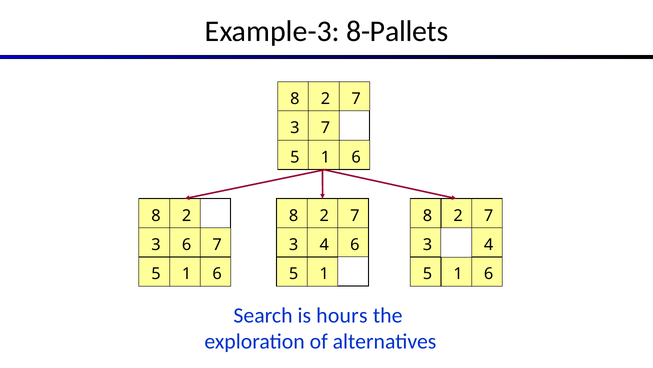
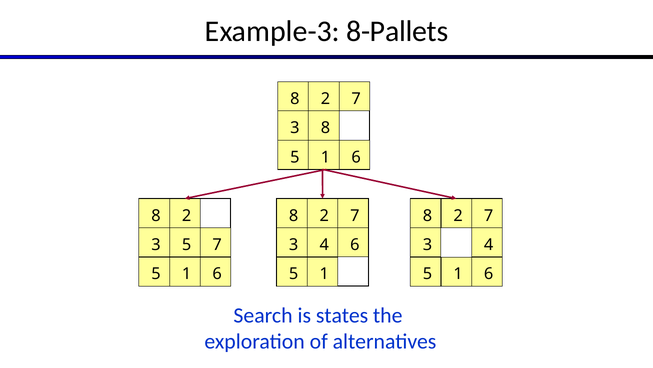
3 7: 7 -> 8 (326, 128)
3 6: 6 -> 5 (187, 244)
hours: hours -> states (342, 315)
